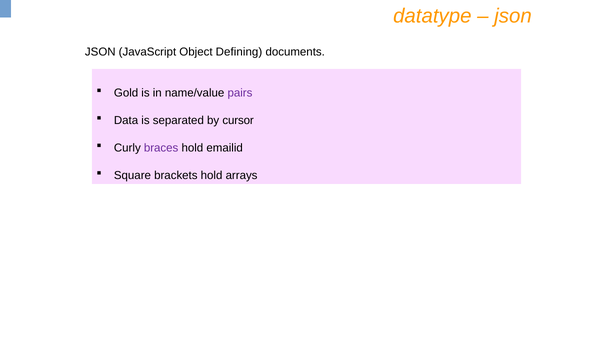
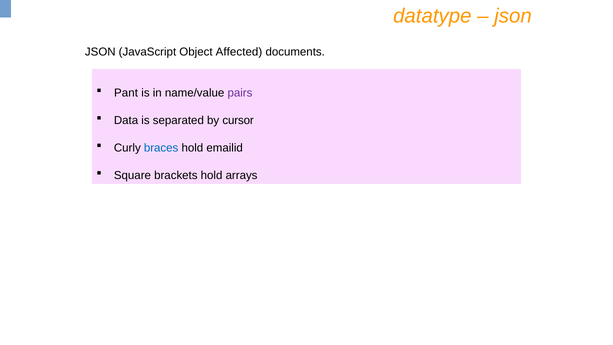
Defining: Defining -> Affected (239, 52)
Gold: Gold -> Pant (126, 93)
braces colour: purple -> blue (161, 148)
